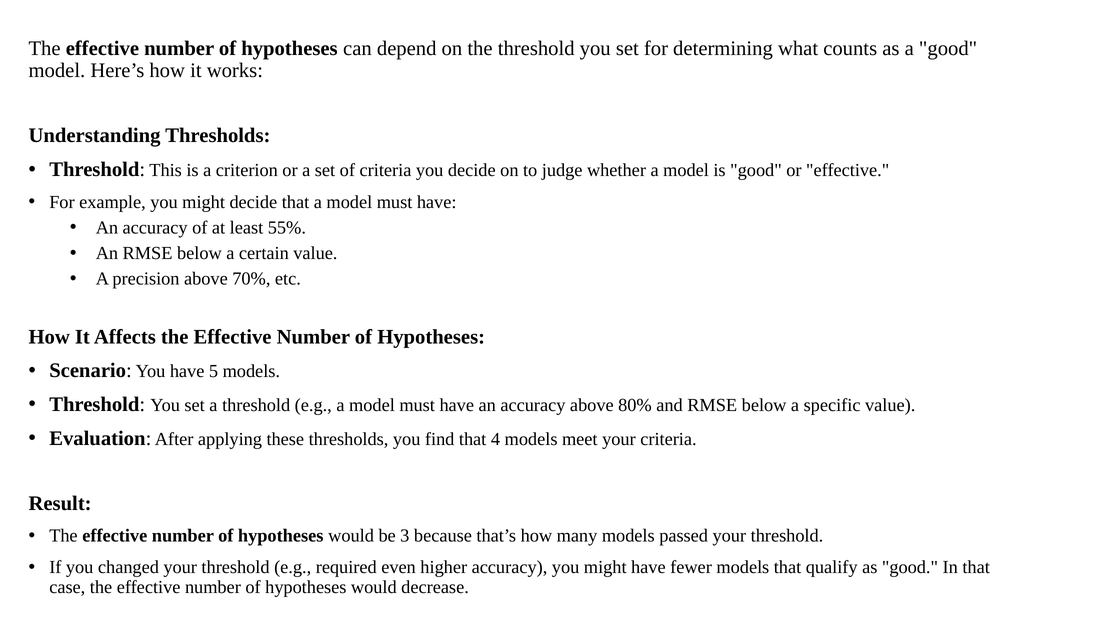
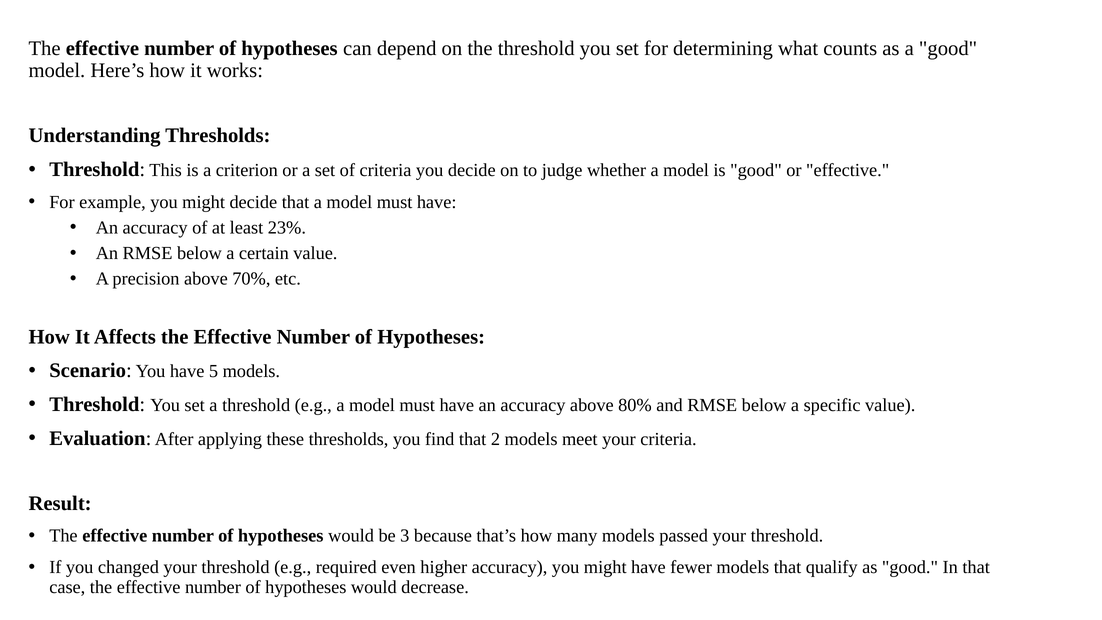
55%: 55% -> 23% (287, 228)
4: 4 -> 2 (496, 439)
